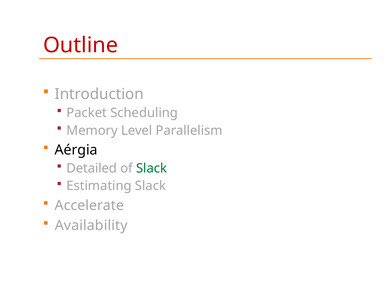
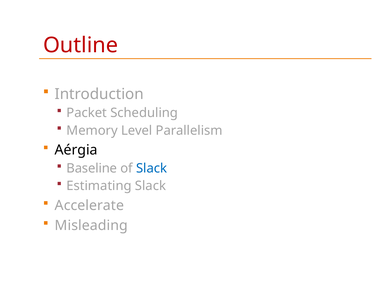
Detailed: Detailed -> Baseline (92, 168)
Slack colour: green -> blue (152, 168)
Availability: Availability -> Misleading (91, 226)
